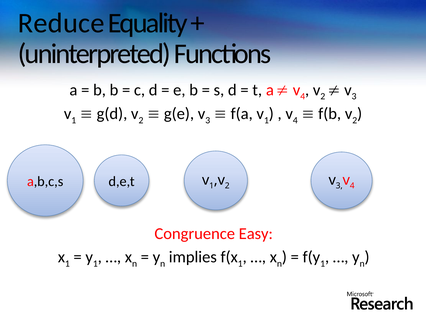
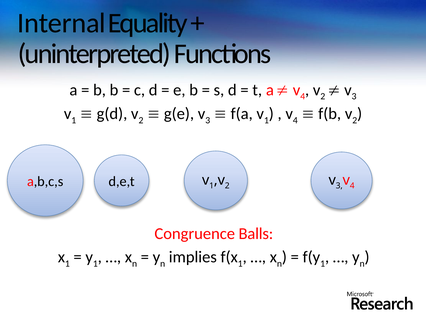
Reduce: Reduce -> Internal (62, 23)
Easy: Easy -> Balls (256, 233)
